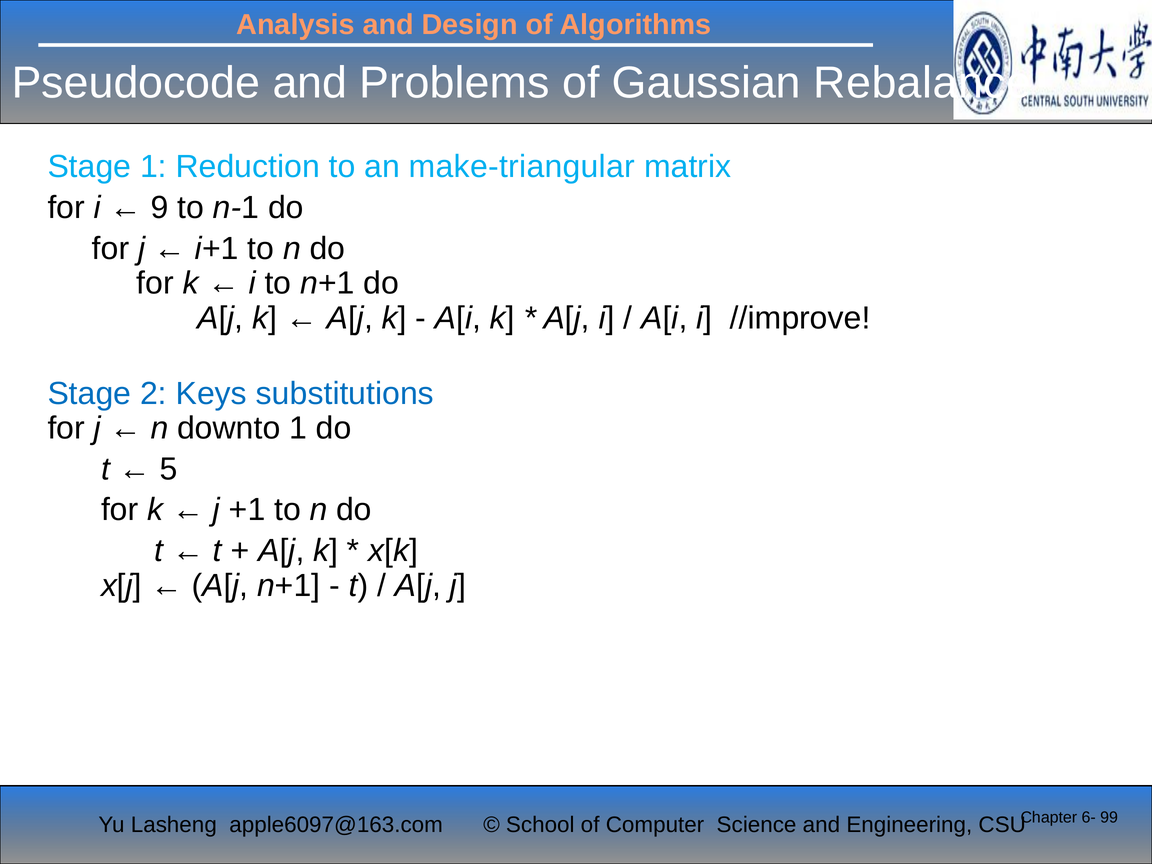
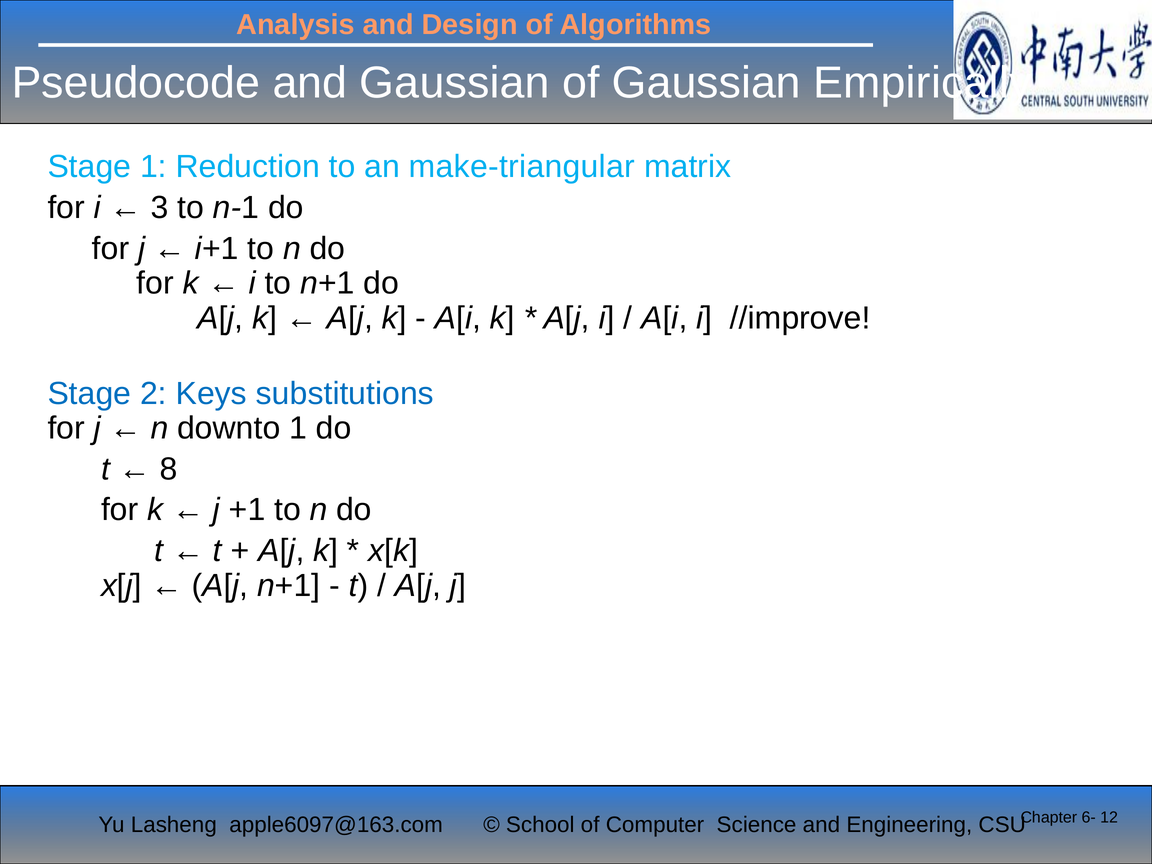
and Problems: Problems -> Gaussian (455, 83)
Rebalance: Rebalance -> Empirically (922, 83)
9: 9 -> 3 (159, 208)
5: 5 -> 8 (168, 469)
99: 99 -> 12 (1109, 817)
